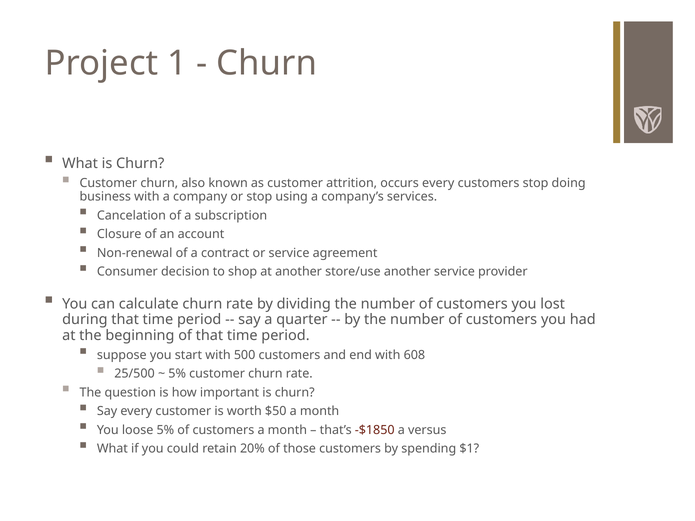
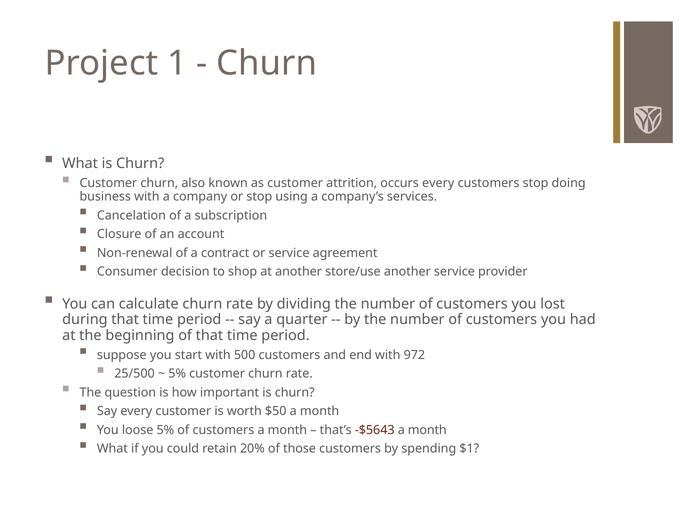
608: 608 -> 972 (414, 355)
-$1850: -$1850 -> -$5643 (375, 430)
versus: versus -> month (427, 430)
